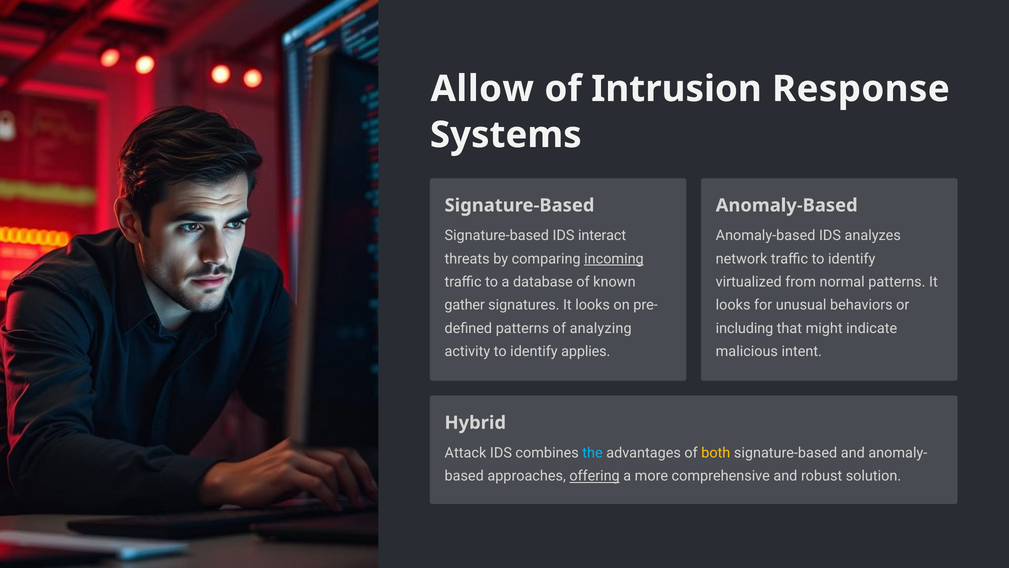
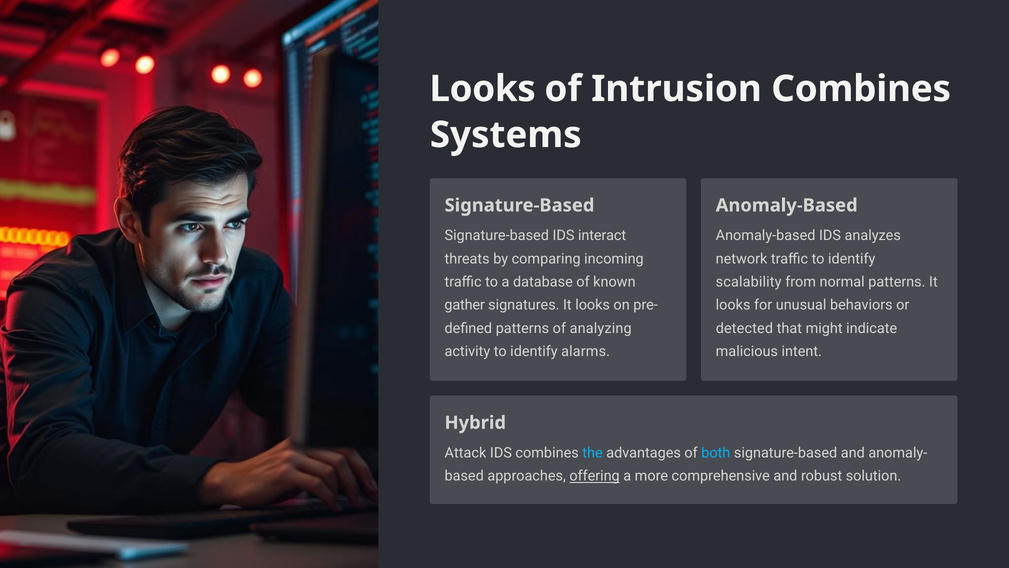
Allow: Allow -> Looks (483, 89)
Intrusion Response: Response -> Combines (861, 89)
incoming underline: present -> none (614, 259)
virtualized: virtualized -> scalability (749, 282)
including: including -> detected (744, 328)
applies: applies -> alarms (586, 351)
both colour: yellow -> light blue (716, 453)
